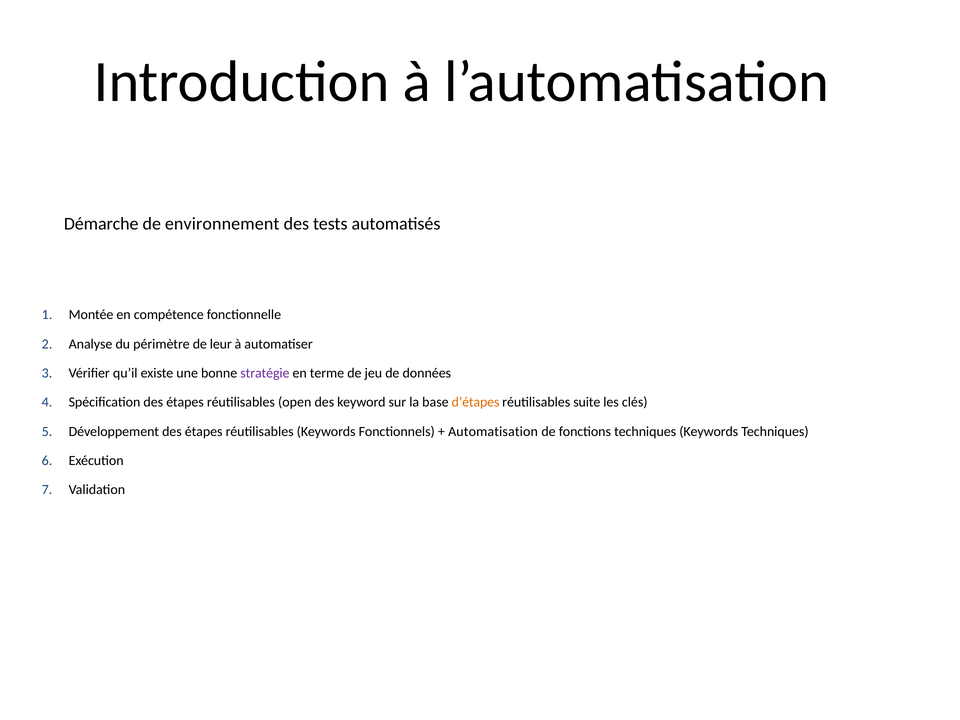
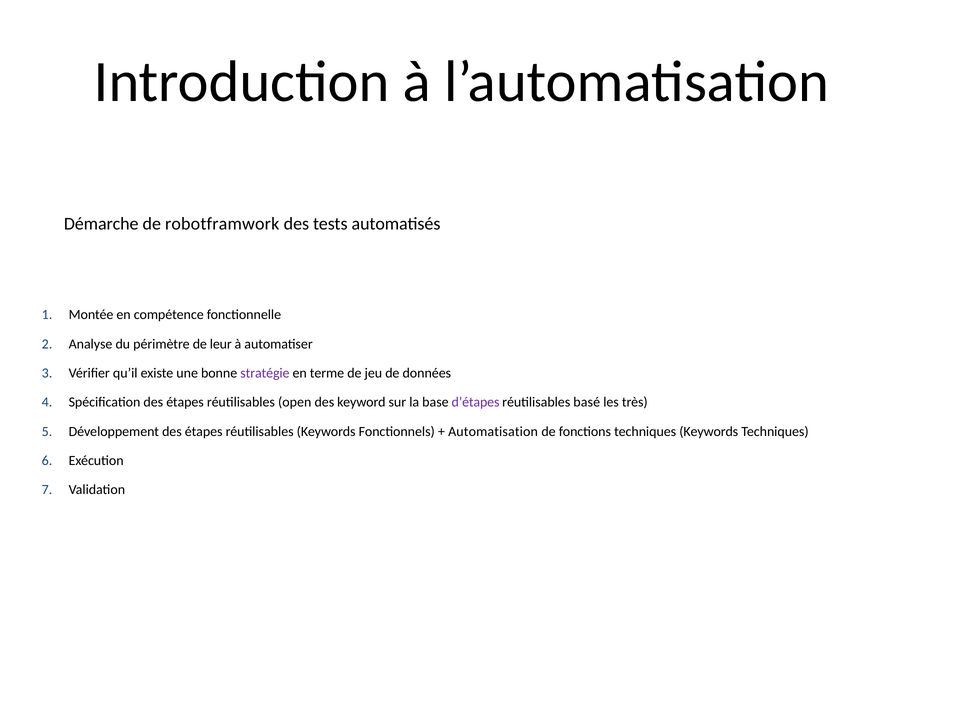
environnement: environnement -> robotframwork (222, 224)
d’étapes colour: orange -> purple (476, 402)
suite: suite -> basé (587, 402)
clés: clés -> très (635, 402)
